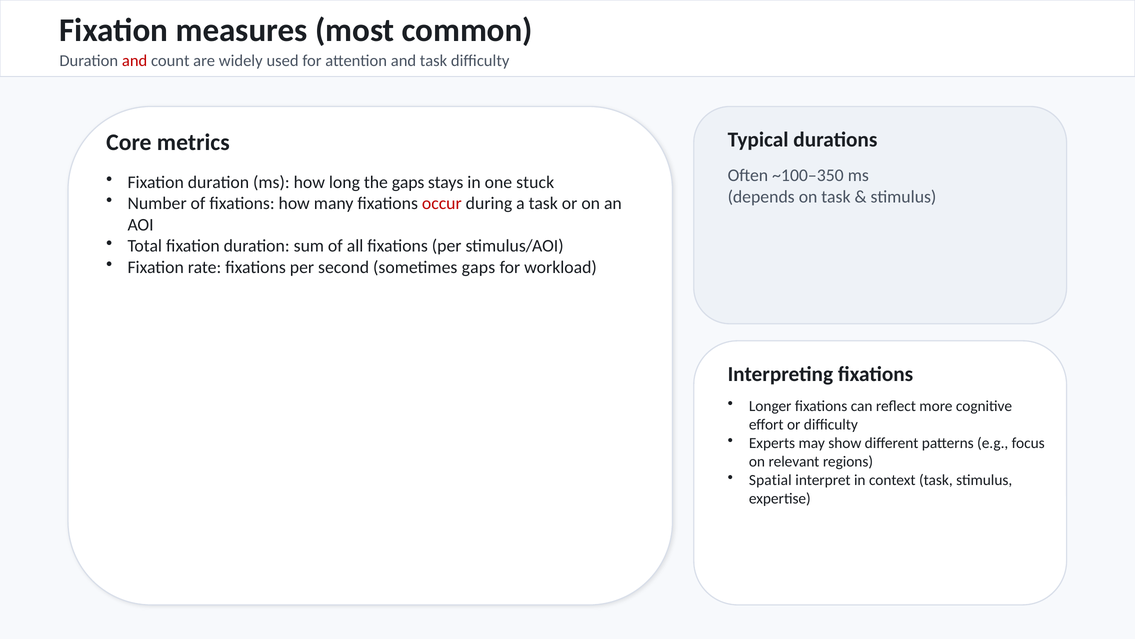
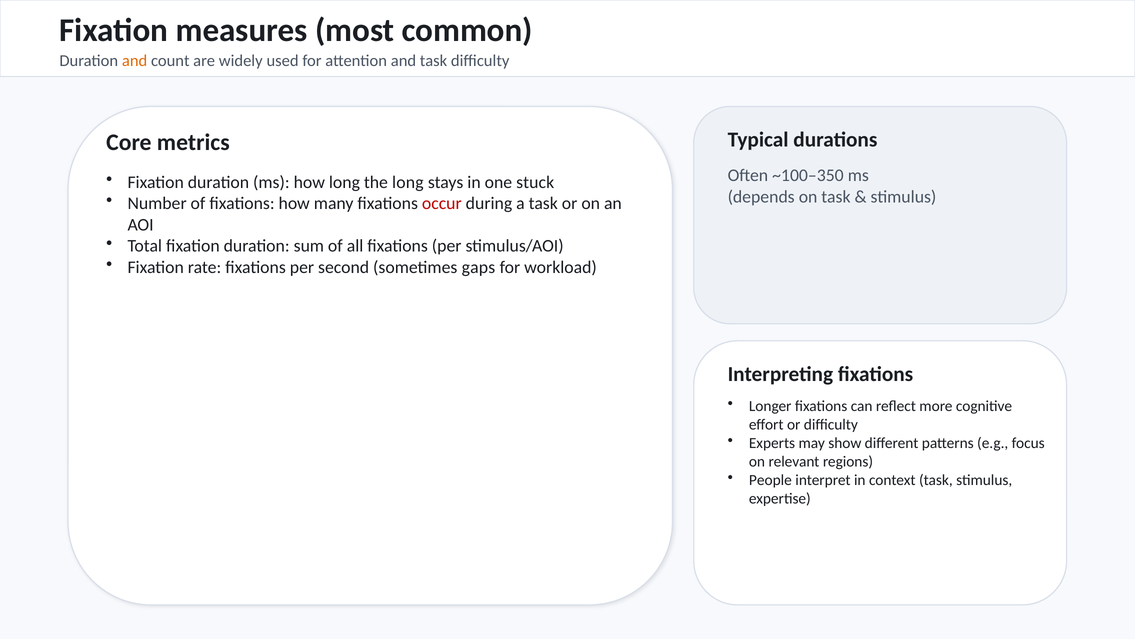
and colour: red -> orange (135, 61)
the gaps: gaps -> long (408, 182)
Spatial: Spatial -> People (770, 480)
